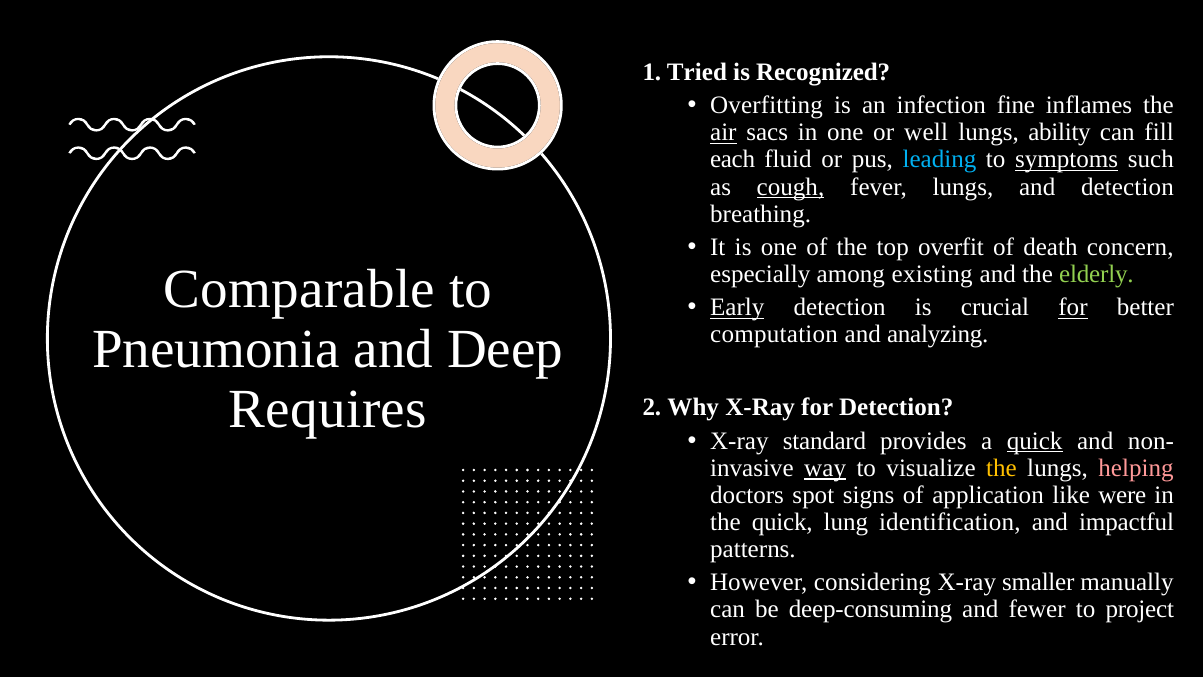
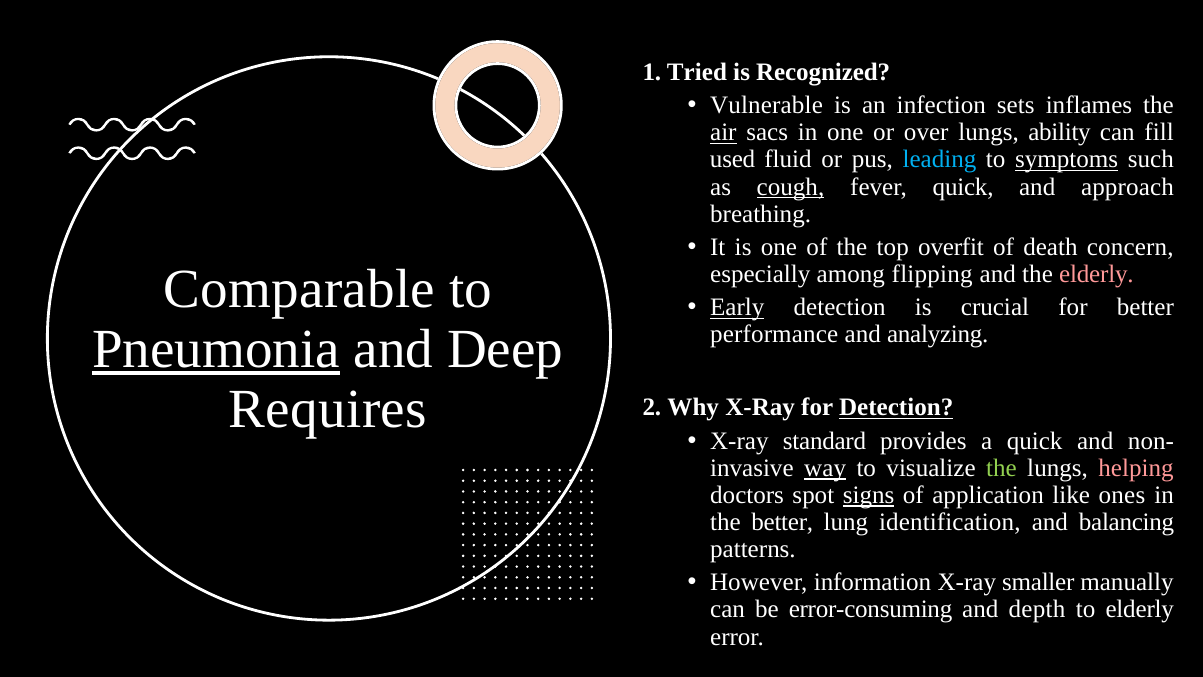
Overfitting: Overfitting -> Vulnerable (767, 105)
fine: fine -> sets (1016, 105)
well: well -> over (926, 133)
each: each -> used (733, 160)
fever lungs: lungs -> quick (963, 187)
and detection: detection -> approach (1127, 187)
existing: existing -> flipping (932, 274)
elderly colour: light green -> pink (1096, 274)
for underline: present -> none (1073, 307)
computation: computation -> performance (774, 335)
Pneumonia underline: none -> present (216, 349)
Detection underline: none -> present (896, 407)
quick underline: present -> none (1035, 441)
the colour: yellow -> light green (1002, 468)
signs underline: none -> present (869, 495)
were: were -> ones (1122, 495)
the quick: quick -> better (782, 522)
impactful: impactful -> balancing (1127, 522)
considering: considering -> information (873, 582)
deep-consuming: deep-consuming -> error-consuming (871, 609)
fewer: fewer -> depth (1037, 609)
to project: project -> elderly (1140, 609)
